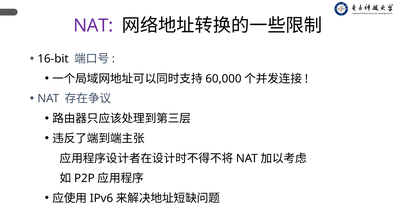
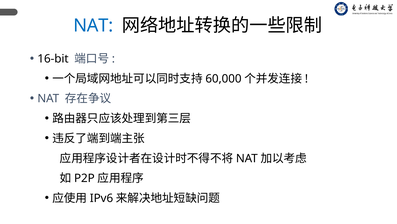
NAT colour: purple -> blue (93, 26)
